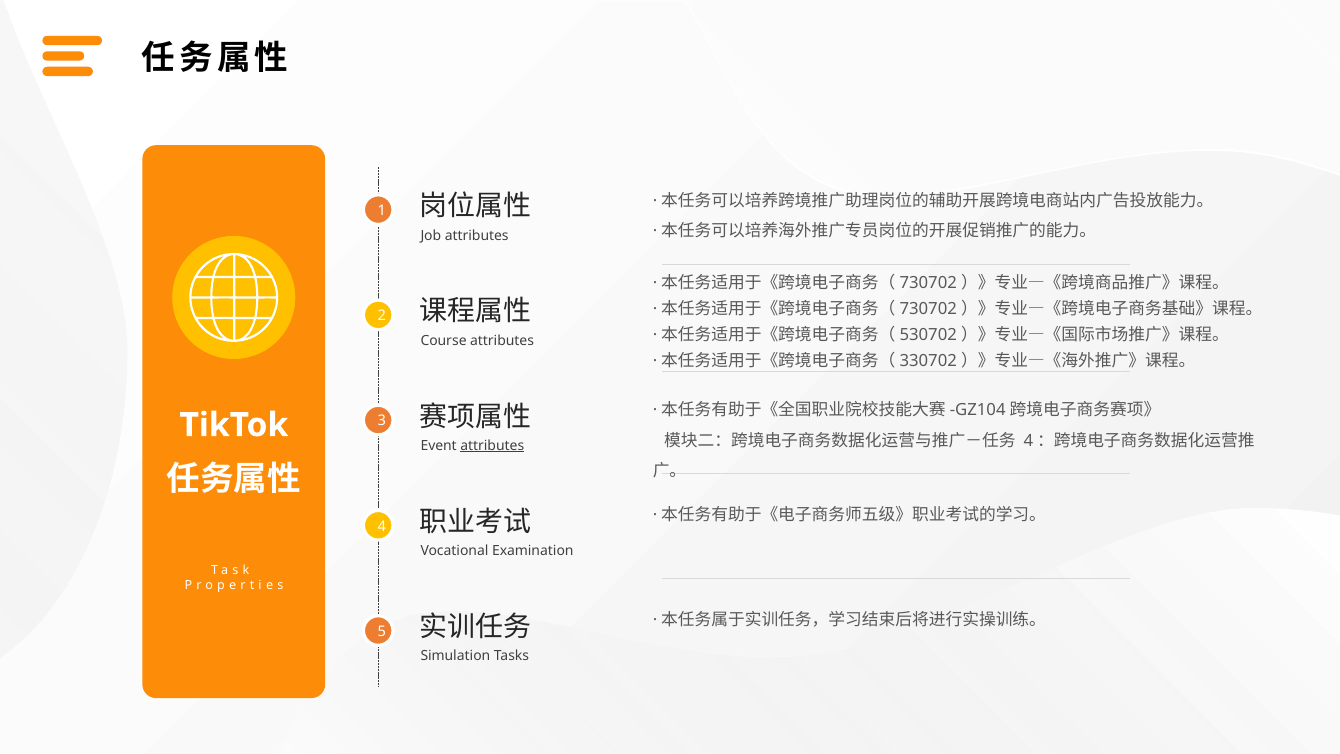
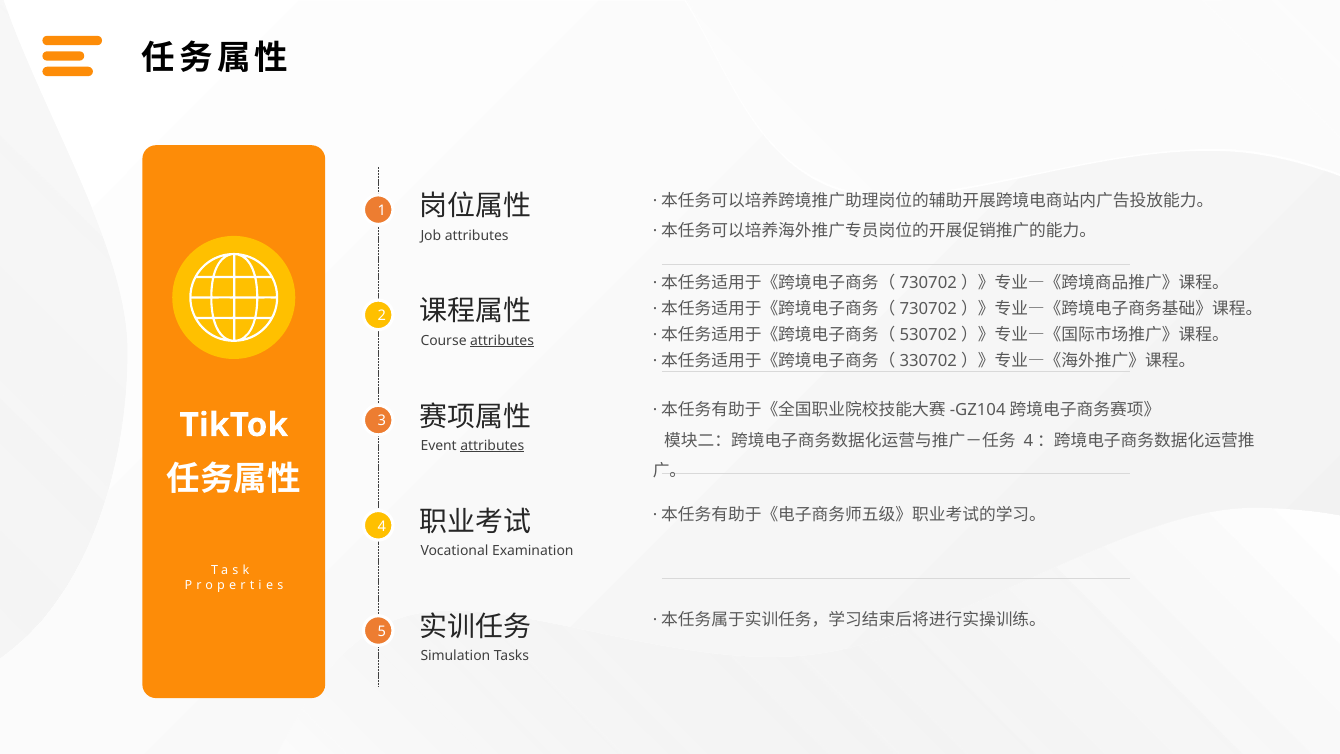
attributes underline: none -> present (502, 341)
